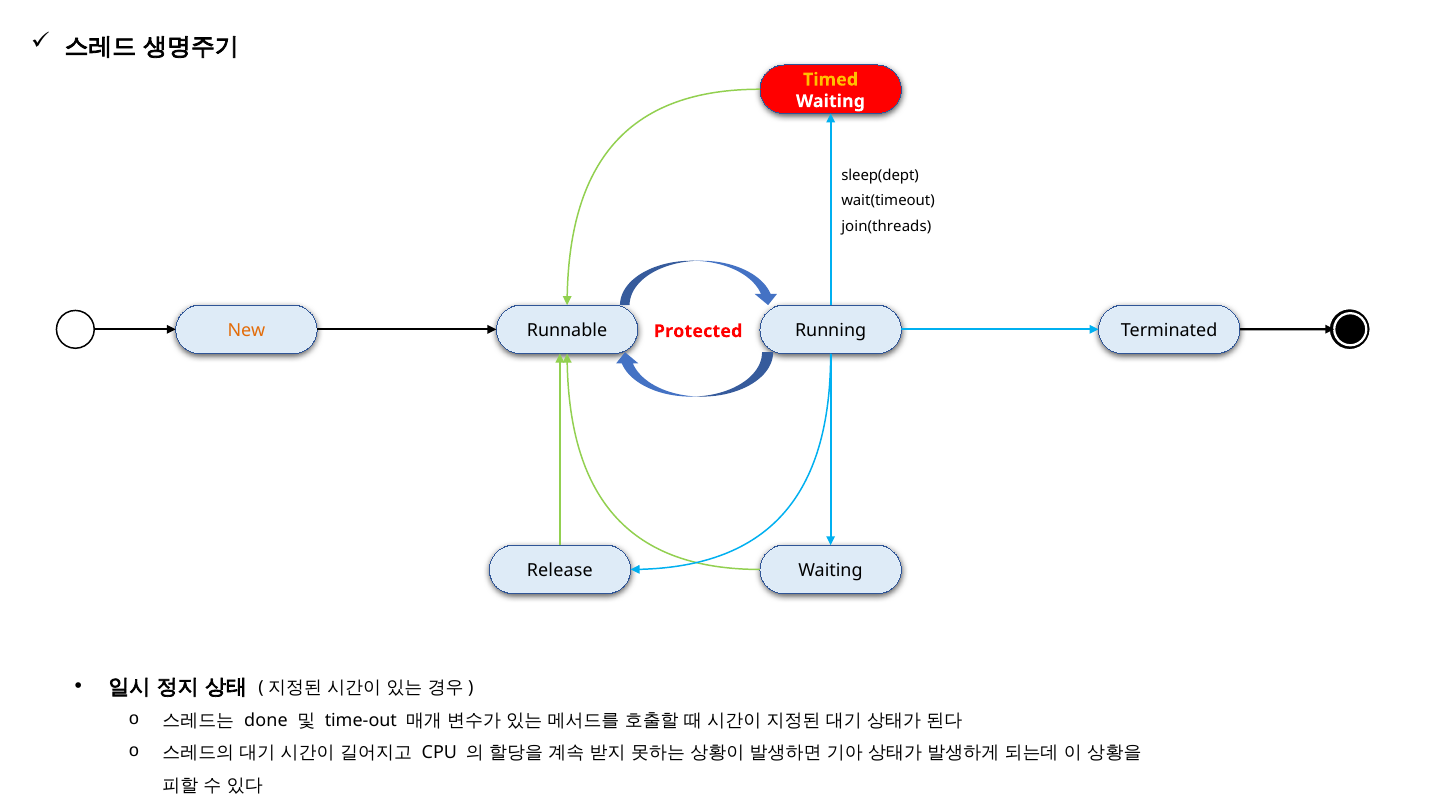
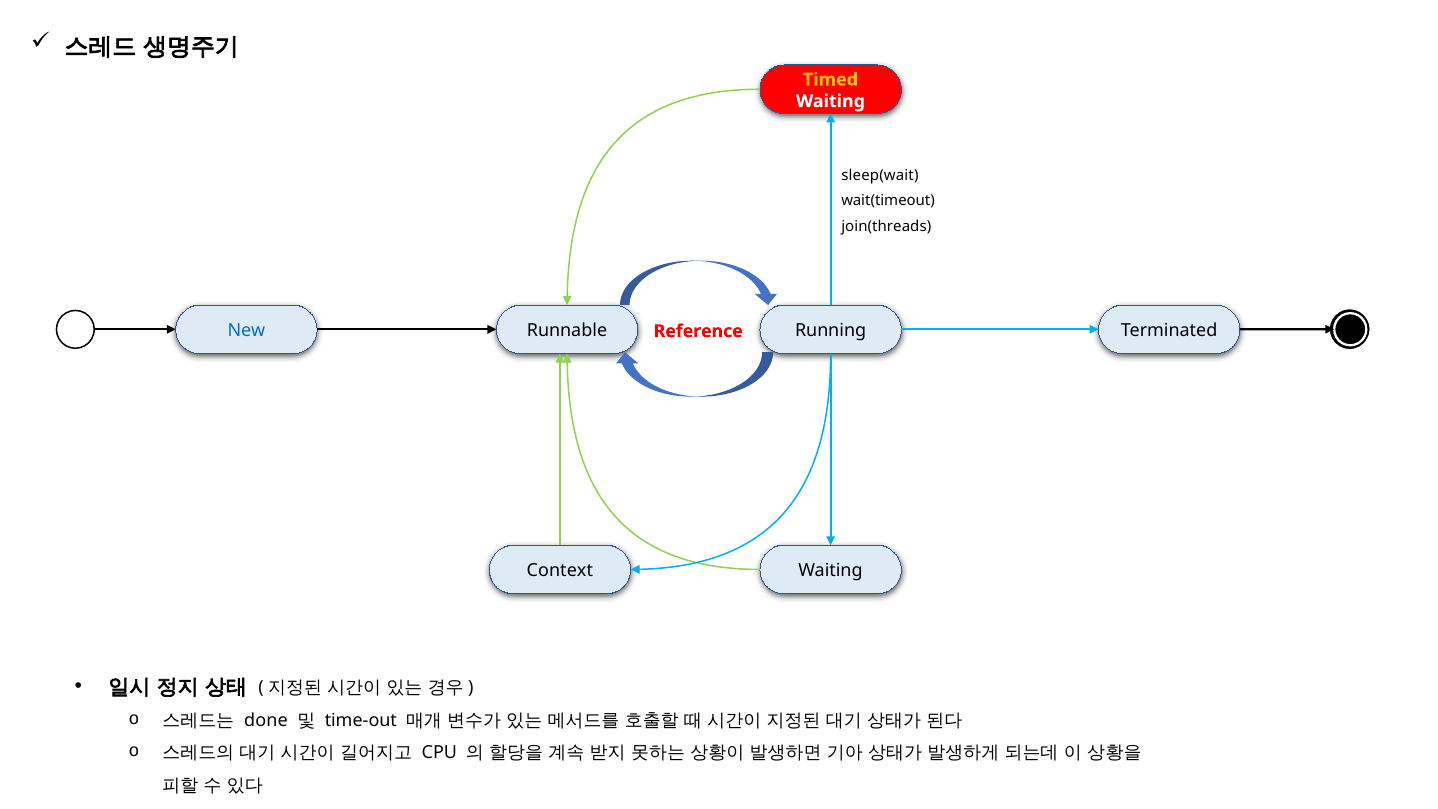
sleep(dept: sleep(dept -> sleep(wait (880, 175)
New colour: orange -> blue (246, 330)
Protected: Protected -> Reference (698, 331)
Release: Release -> Context (560, 571)
